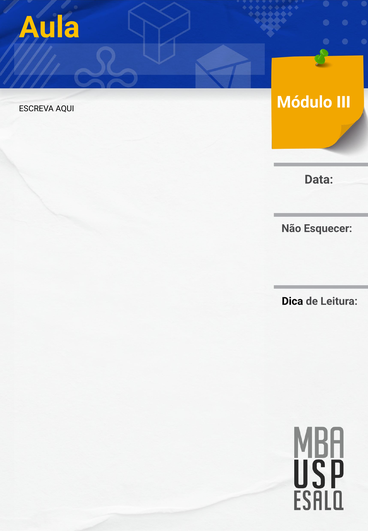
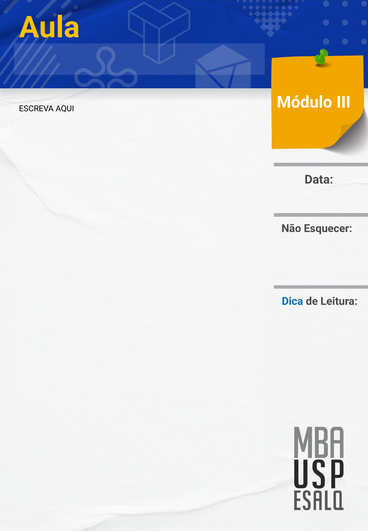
Dica colour: black -> blue (292, 302)
